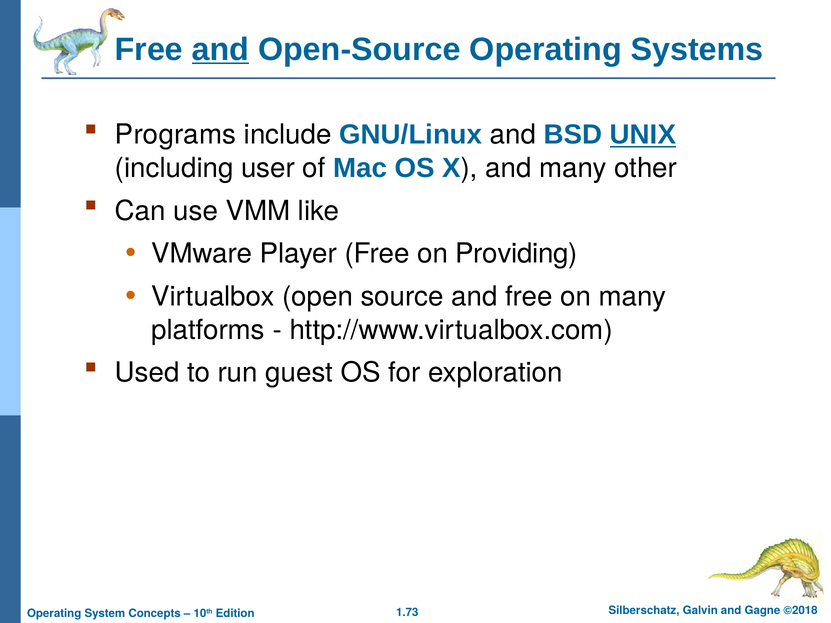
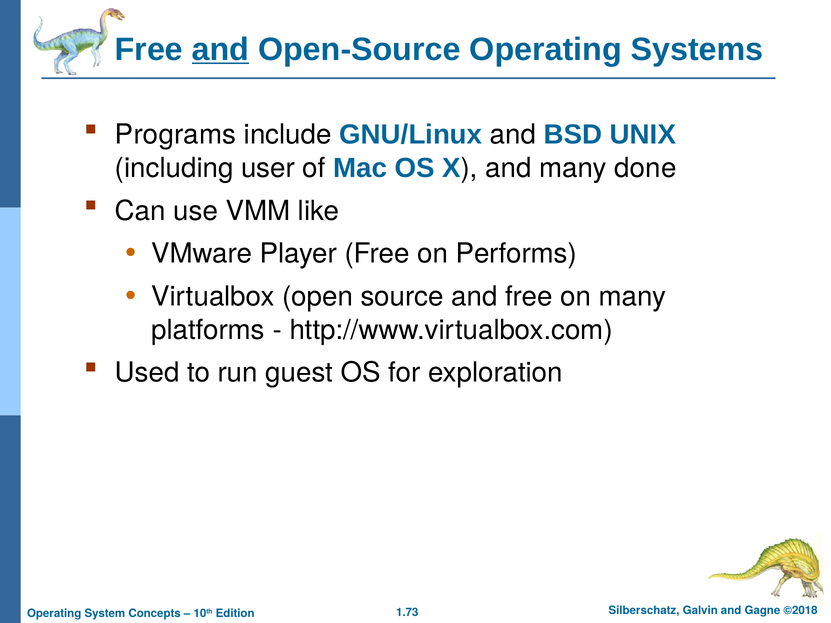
UNIX underline: present -> none (643, 135)
other: other -> done (645, 168)
Providing: Providing -> Performs (516, 254)
